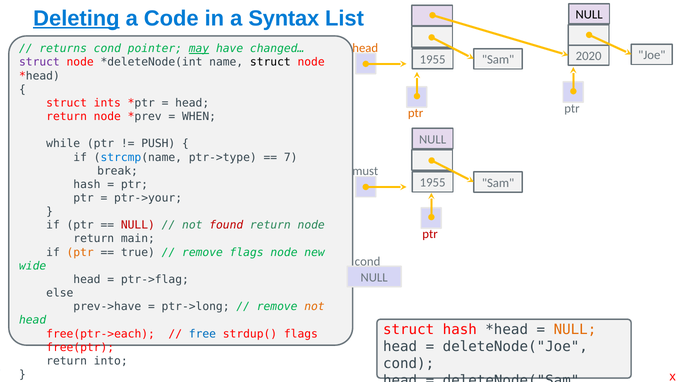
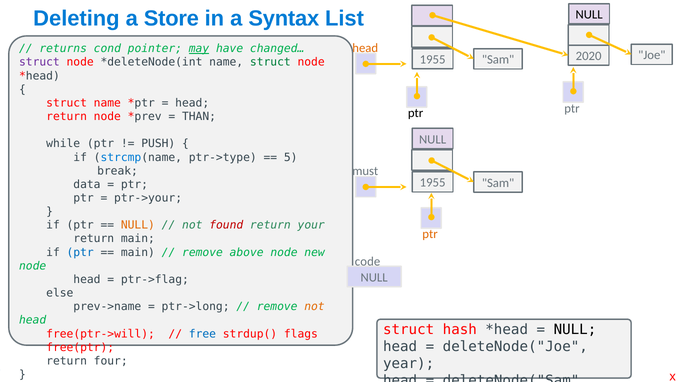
Deleting underline: present -> none (76, 18)
Code: Code -> Store (171, 18)
struct colour: black -> green (270, 62)
struct ints: ints -> name (107, 103)
ptr colour: orange -> black (416, 113)
WHEN: WHEN -> THAN (199, 117)
7: 7 -> 5 (291, 157)
hash: hash -> data (87, 184)
NULL colour: red -> orange (138, 225)
node: node -> your (311, 225)
ptr colour: red -> orange (430, 234)
ptr colour: orange -> blue (80, 252)
true: true -> main (138, 252)
remove flags: flags -> above (247, 252)
cond: cond -> code (368, 261)
wide: wide -> node (33, 266)
prev->have: prev->have -> prev->name (107, 307)
NULL colour: orange -> black (575, 330)
free(ptr->each: free(ptr->each -> free(ptr->will (101, 334)
into: into -> four (111, 361)
cond: cond -> year (409, 364)
